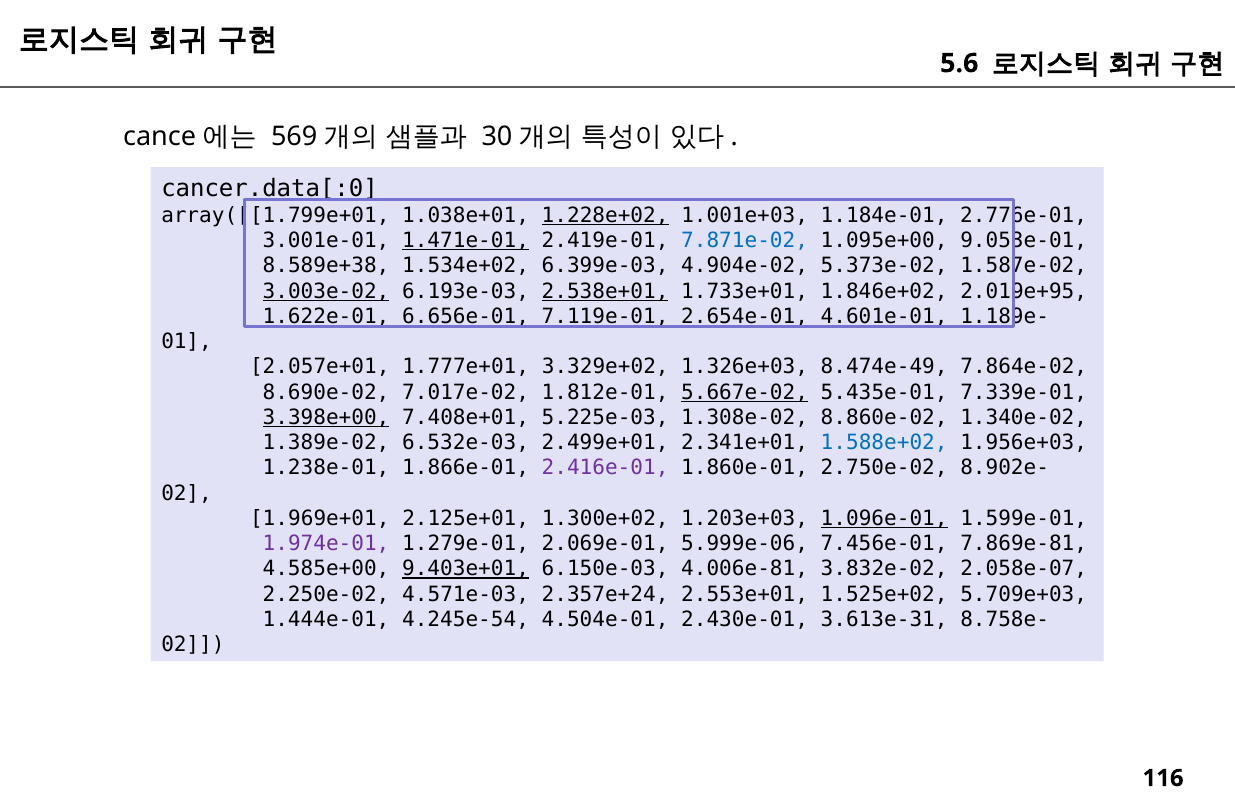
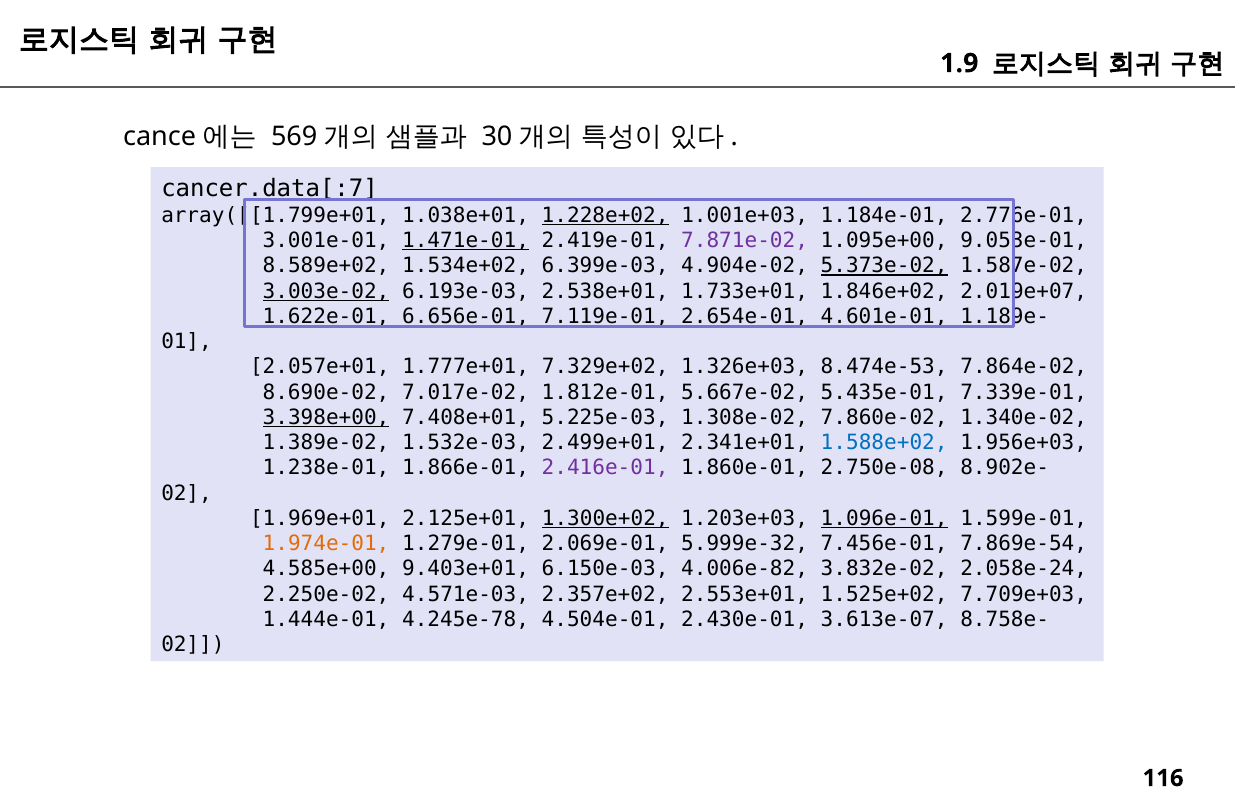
5.6: 5.6 -> 1.9 (959, 63)
cancer.data[:0: cancer.data[:0 -> cancer.data[:7 (270, 189)
7.871e-02 colour: blue -> purple (745, 241)
8.589e+38: 8.589e+38 -> 8.589e+02 (326, 266)
5.373e-02 underline: none -> present (884, 266)
2.538e+01 underline: present -> none (605, 291)
2.019e+95: 2.019e+95 -> 2.019e+07 (1024, 291)
3.329e+02: 3.329e+02 -> 7.329e+02 (605, 367)
8.474e-49: 8.474e-49 -> 8.474e-53 (884, 367)
5.667e-02 underline: present -> none (745, 392)
8.860e-02: 8.860e-02 -> 7.860e-02 (884, 417)
6.532e-03: 6.532e-03 -> 1.532e-03 (466, 443)
2.750e-02: 2.750e-02 -> 2.750e-08 (884, 468)
1.300e+02 underline: none -> present (605, 518)
1.974e-01 colour: purple -> orange (326, 544)
5.999e-06: 5.999e-06 -> 5.999e-32 (745, 544)
7.869e-81: 7.869e-81 -> 7.869e-54 (1024, 544)
9.403e+01 underline: present -> none (466, 569)
4.006e-81: 4.006e-81 -> 4.006e-82 (745, 569)
2.058e-07: 2.058e-07 -> 2.058e-24 (1024, 569)
2.357e+24: 2.357e+24 -> 2.357e+02 (605, 594)
5.709e+03: 5.709e+03 -> 7.709e+03 (1024, 594)
4.245e-54: 4.245e-54 -> 4.245e-78 (466, 619)
3.613e-31: 3.613e-31 -> 3.613e-07 (884, 619)
